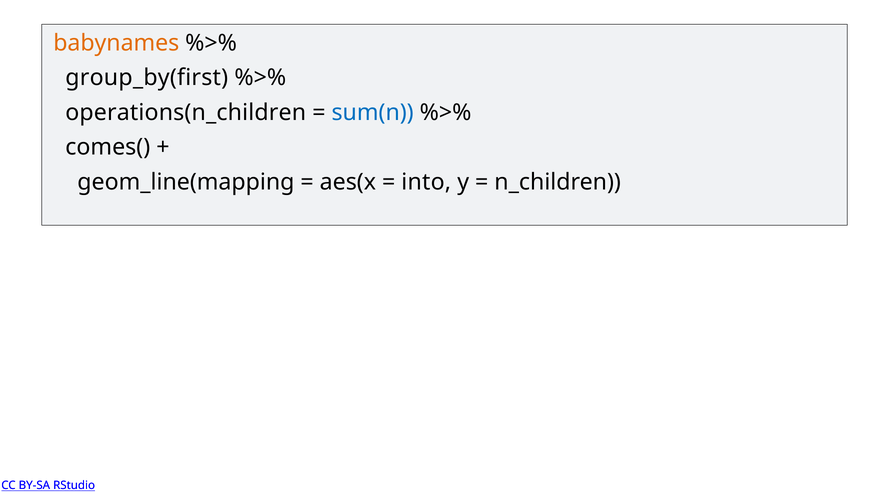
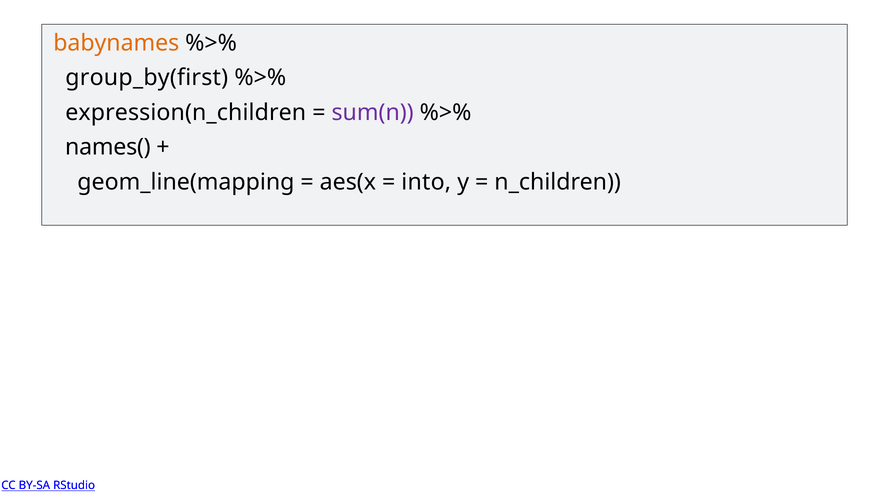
operations(n_children: operations(n_children -> expression(n_children (186, 113)
sum(n colour: blue -> purple (373, 113)
comes(: comes( -> names( (108, 147)
